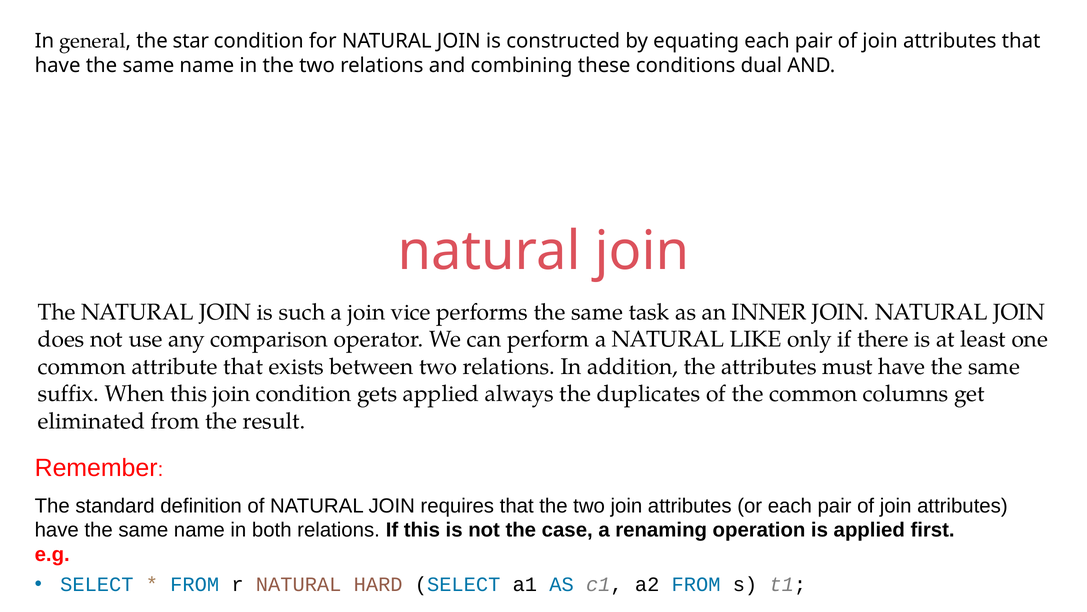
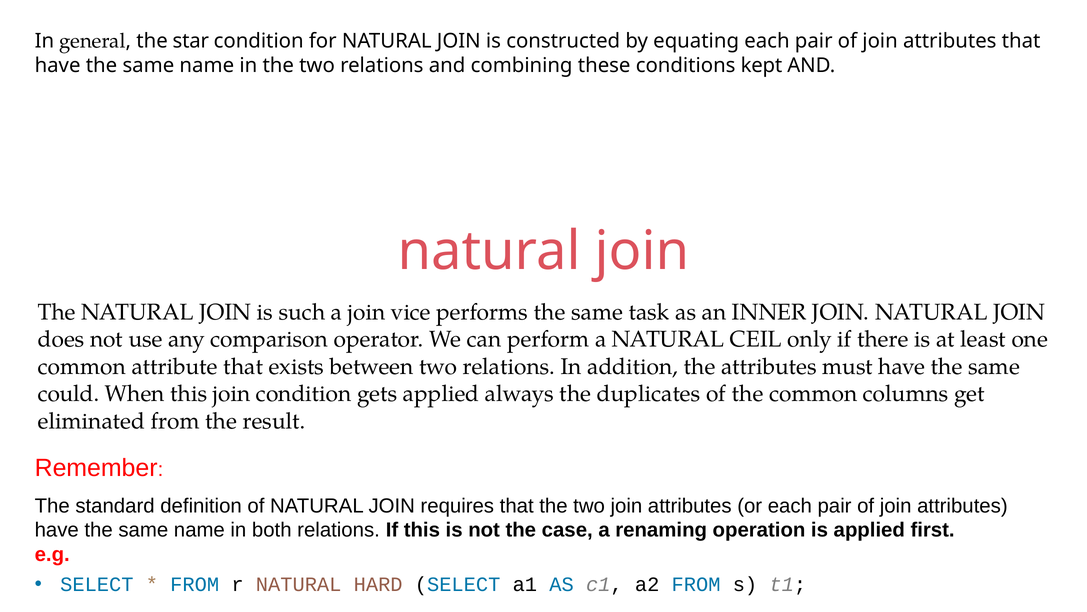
dual: dual -> kept (761, 65)
LIKE: LIKE -> CEIL (756, 339)
suffix: suffix -> could (69, 394)
